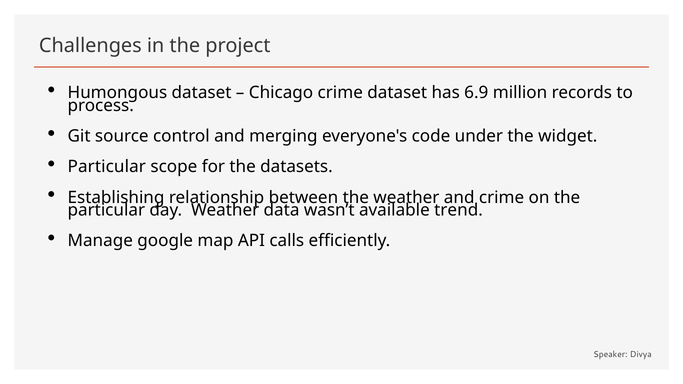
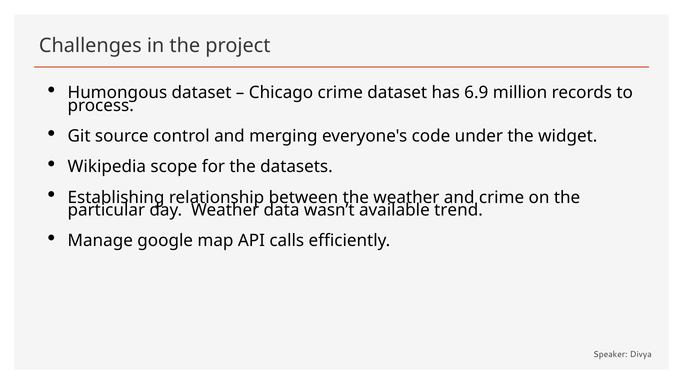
Particular: Particular -> Wikipedia (107, 167)
